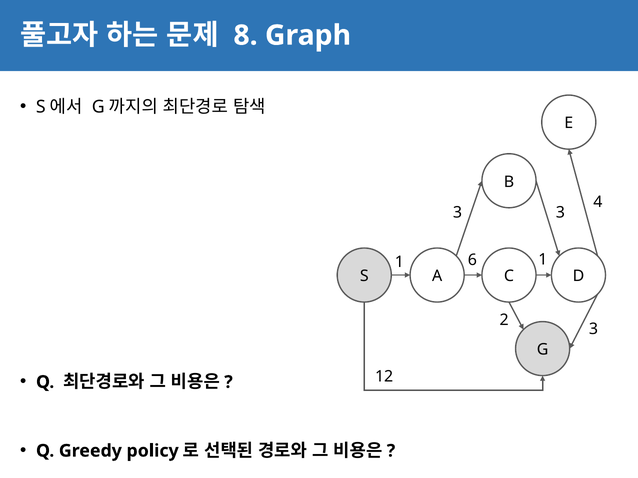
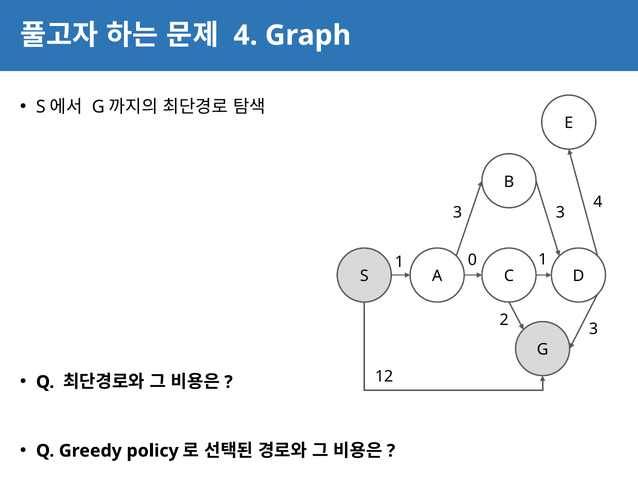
8: 8 -> 4 (246, 35)
1 6: 6 -> 0 (472, 260)
